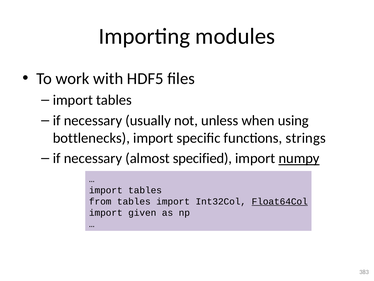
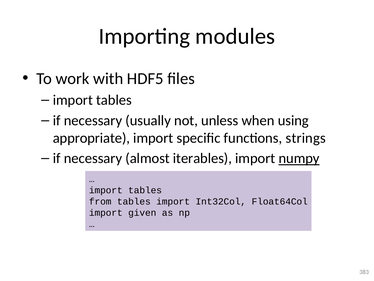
bottlenecks: bottlenecks -> appropriate (91, 138)
specified: specified -> iterables (202, 158)
Float64Col underline: present -> none (280, 201)
